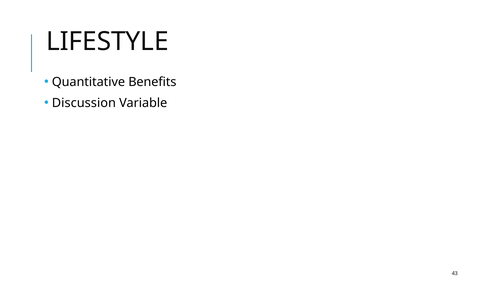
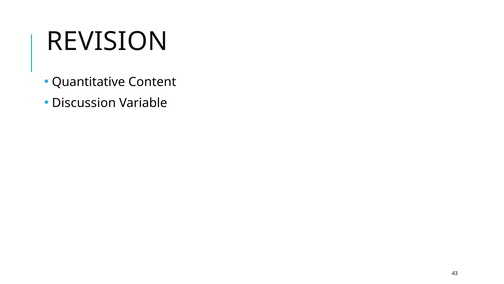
LIFESTYLE: LIFESTYLE -> REVISION (107, 41)
Benefits: Benefits -> Content (152, 82)
